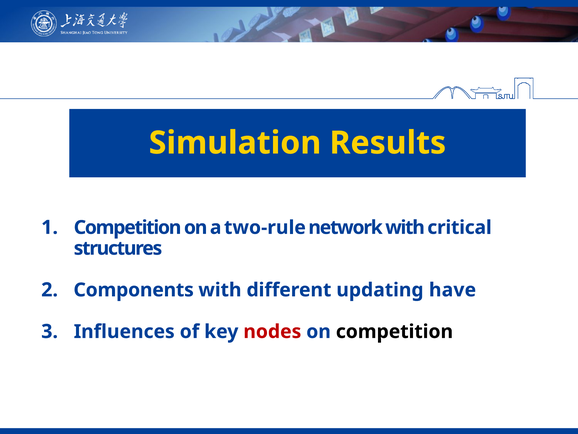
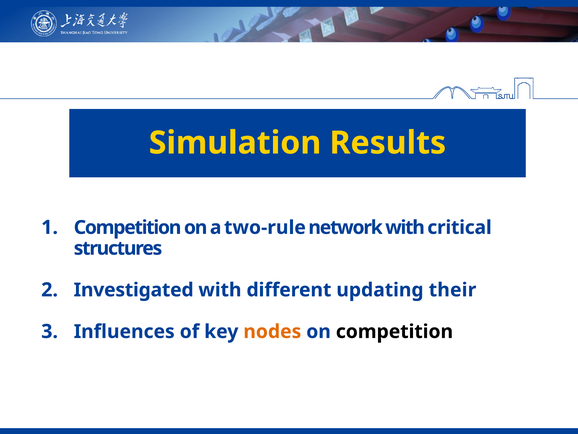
Components: Components -> Investigated (134, 290)
have: have -> their (453, 290)
nodes colour: red -> orange (272, 331)
